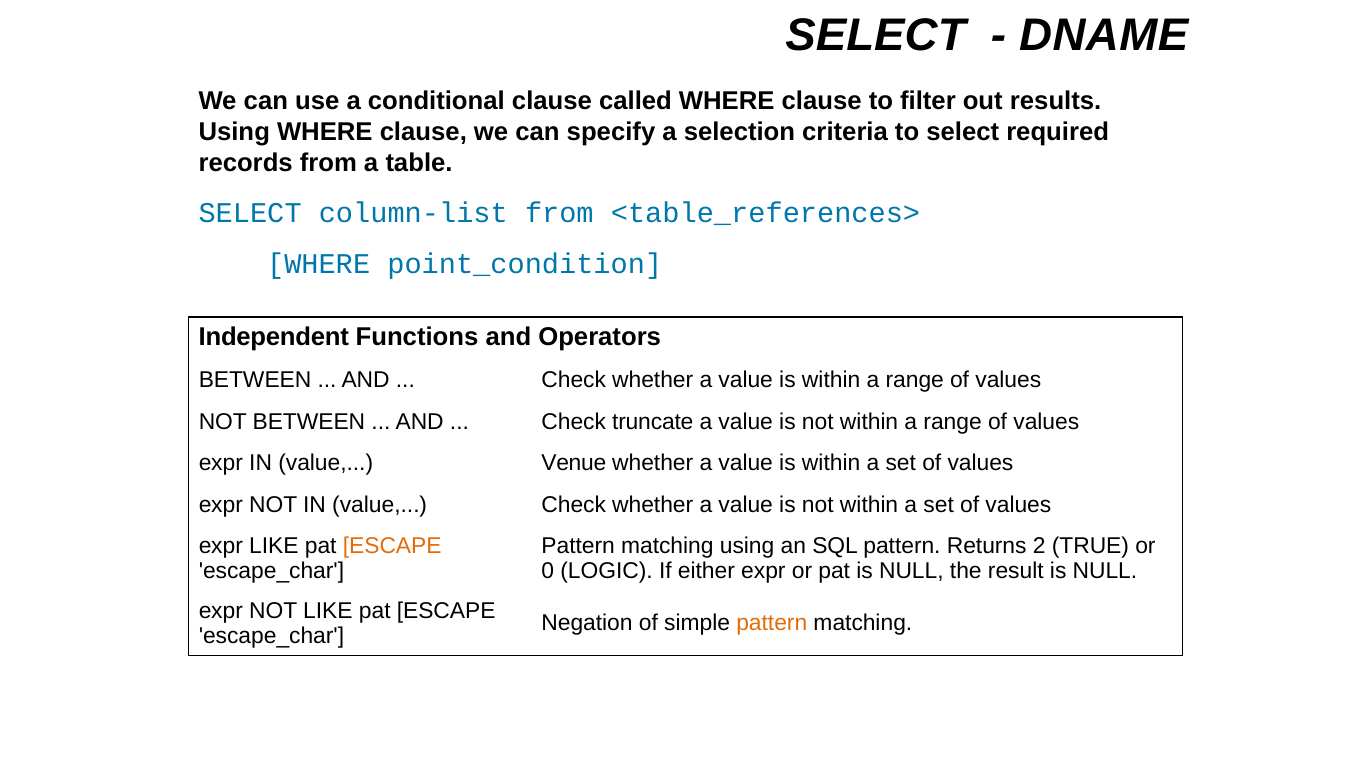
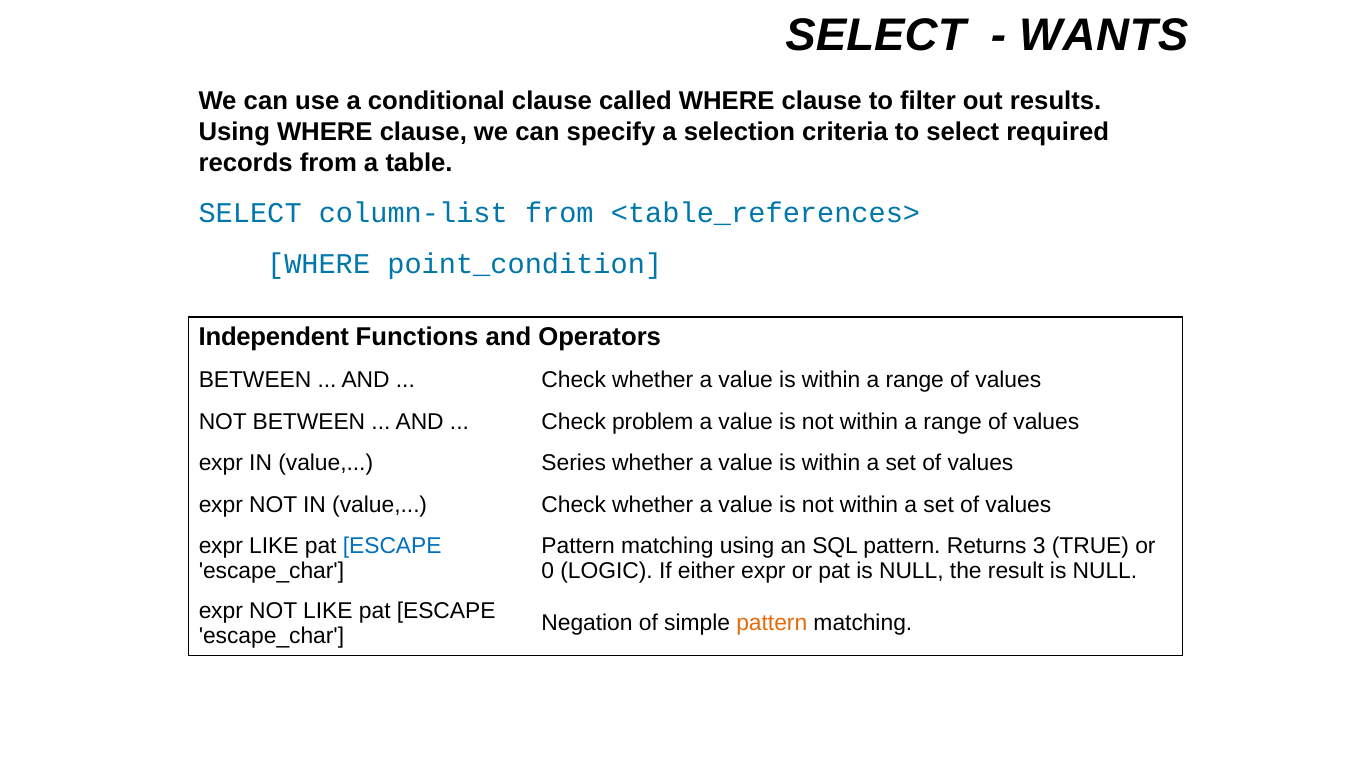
DNAME: DNAME -> WANTS (1104, 36)
truncate: truncate -> problem (653, 422)
Venue: Venue -> Series (574, 463)
ESCAPE colour: orange -> blue (392, 546)
2: 2 -> 3 (1039, 546)
